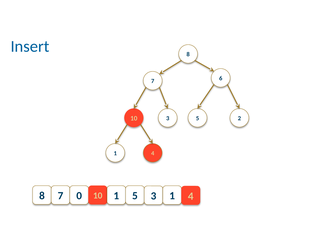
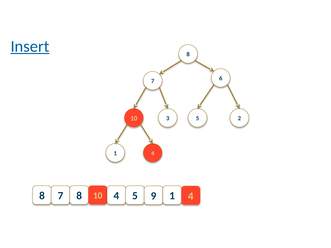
Insert underline: none -> present (30, 47)
7 0: 0 -> 8 (79, 196)
10 1: 1 -> 4 (116, 196)
5 3: 3 -> 9 (154, 196)
